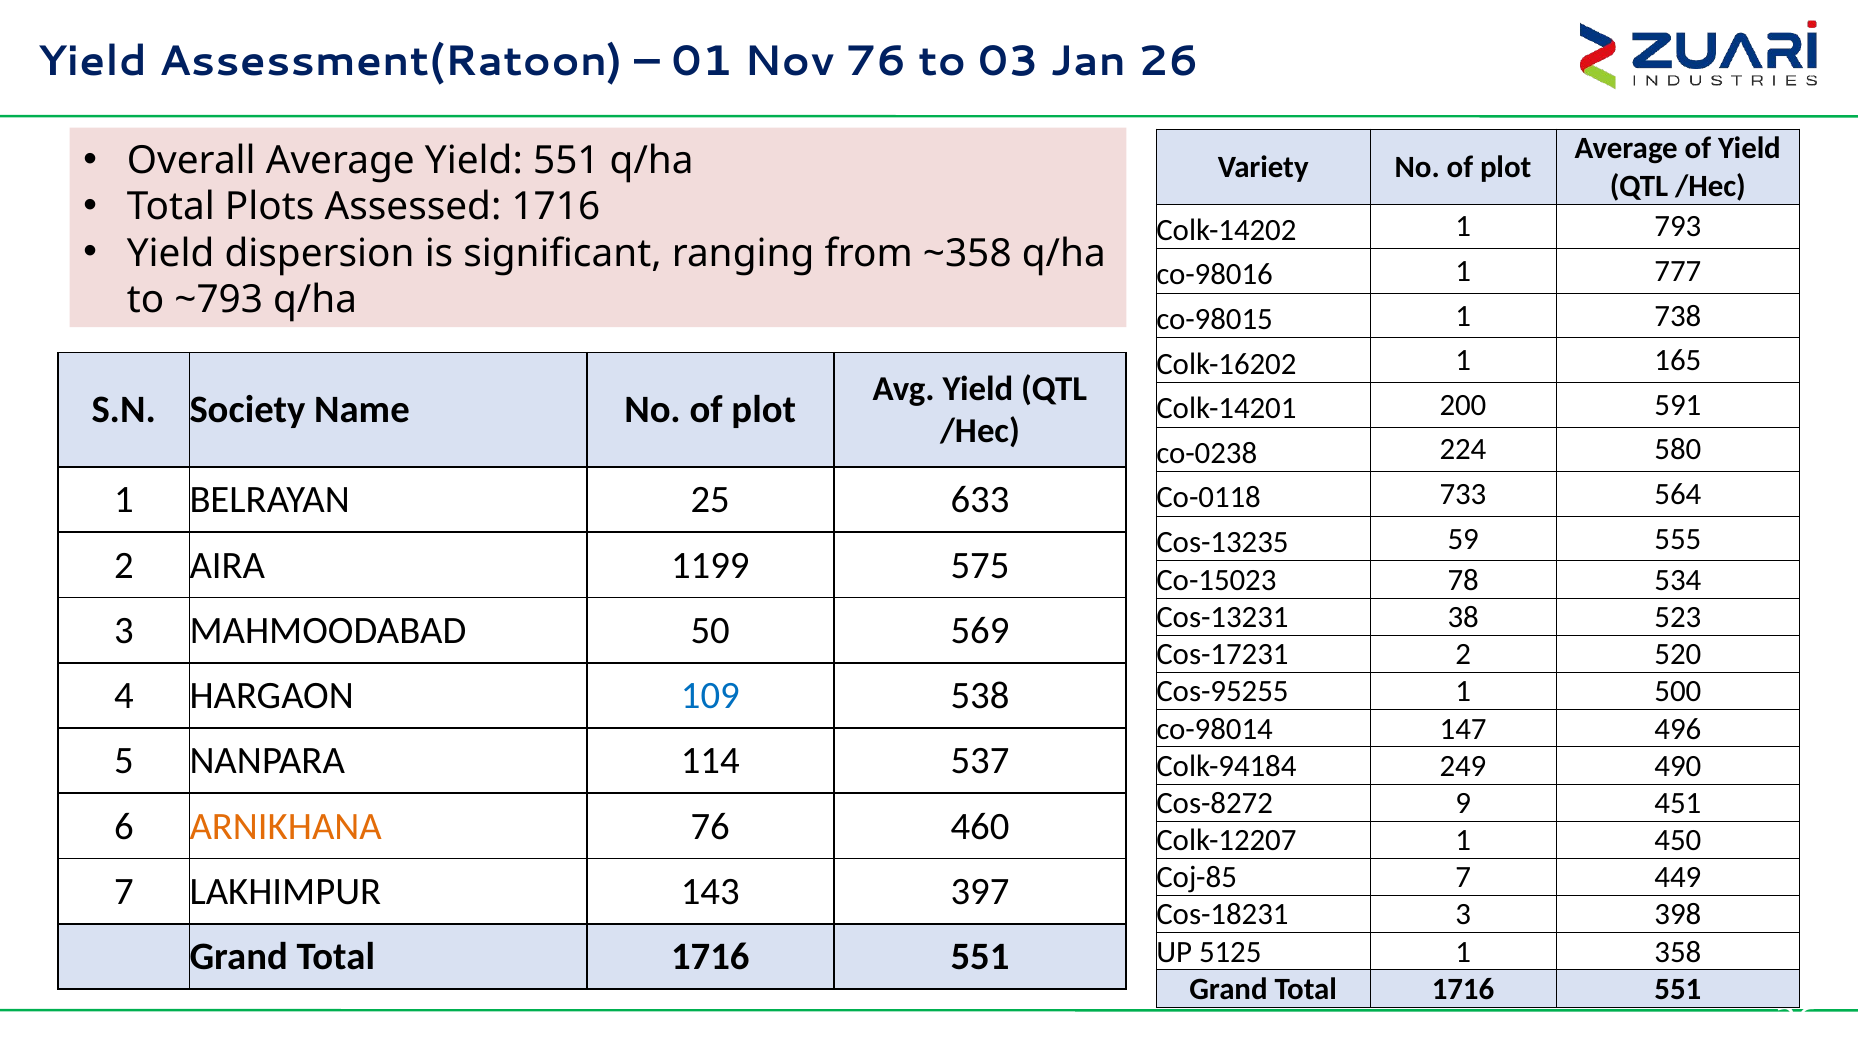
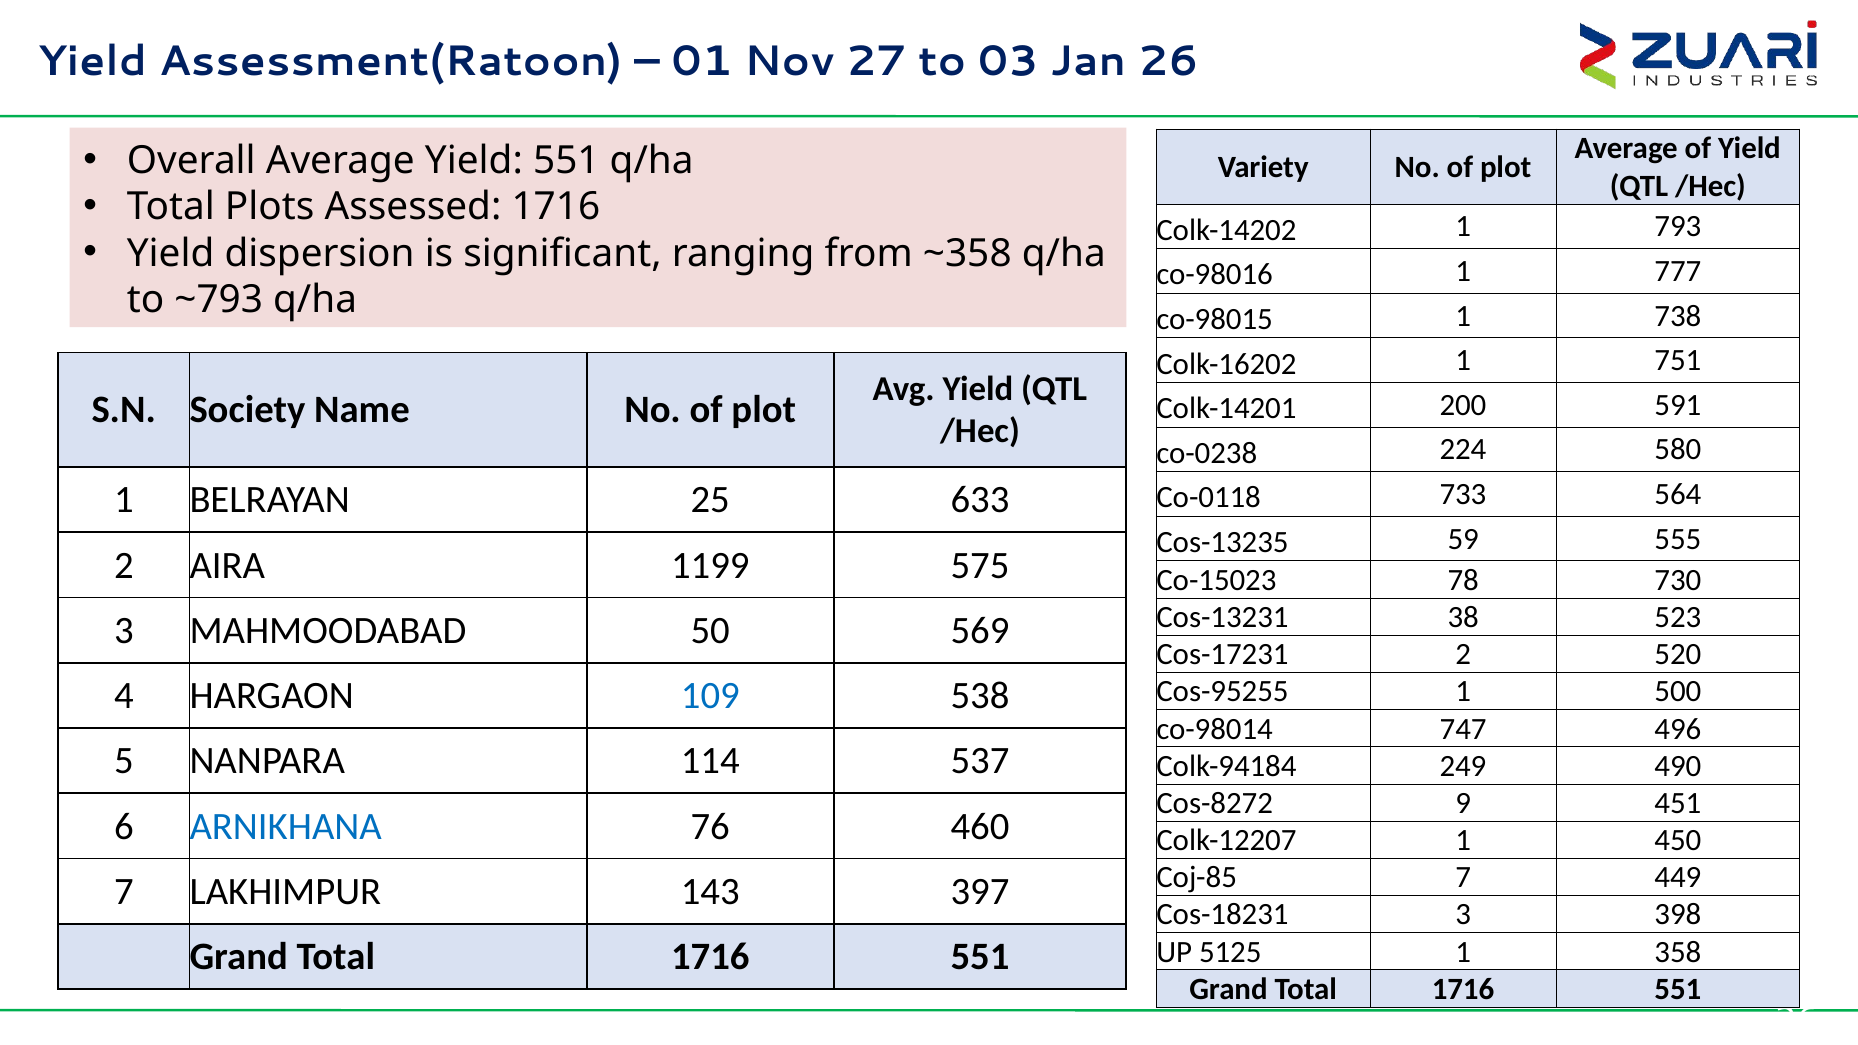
Nov 76: 76 -> 27 (876, 61)
165: 165 -> 751 (1678, 360)
534: 534 -> 730 (1678, 580)
147: 147 -> 747 (1463, 729)
ARNIKHANA colour: orange -> blue (286, 826)
